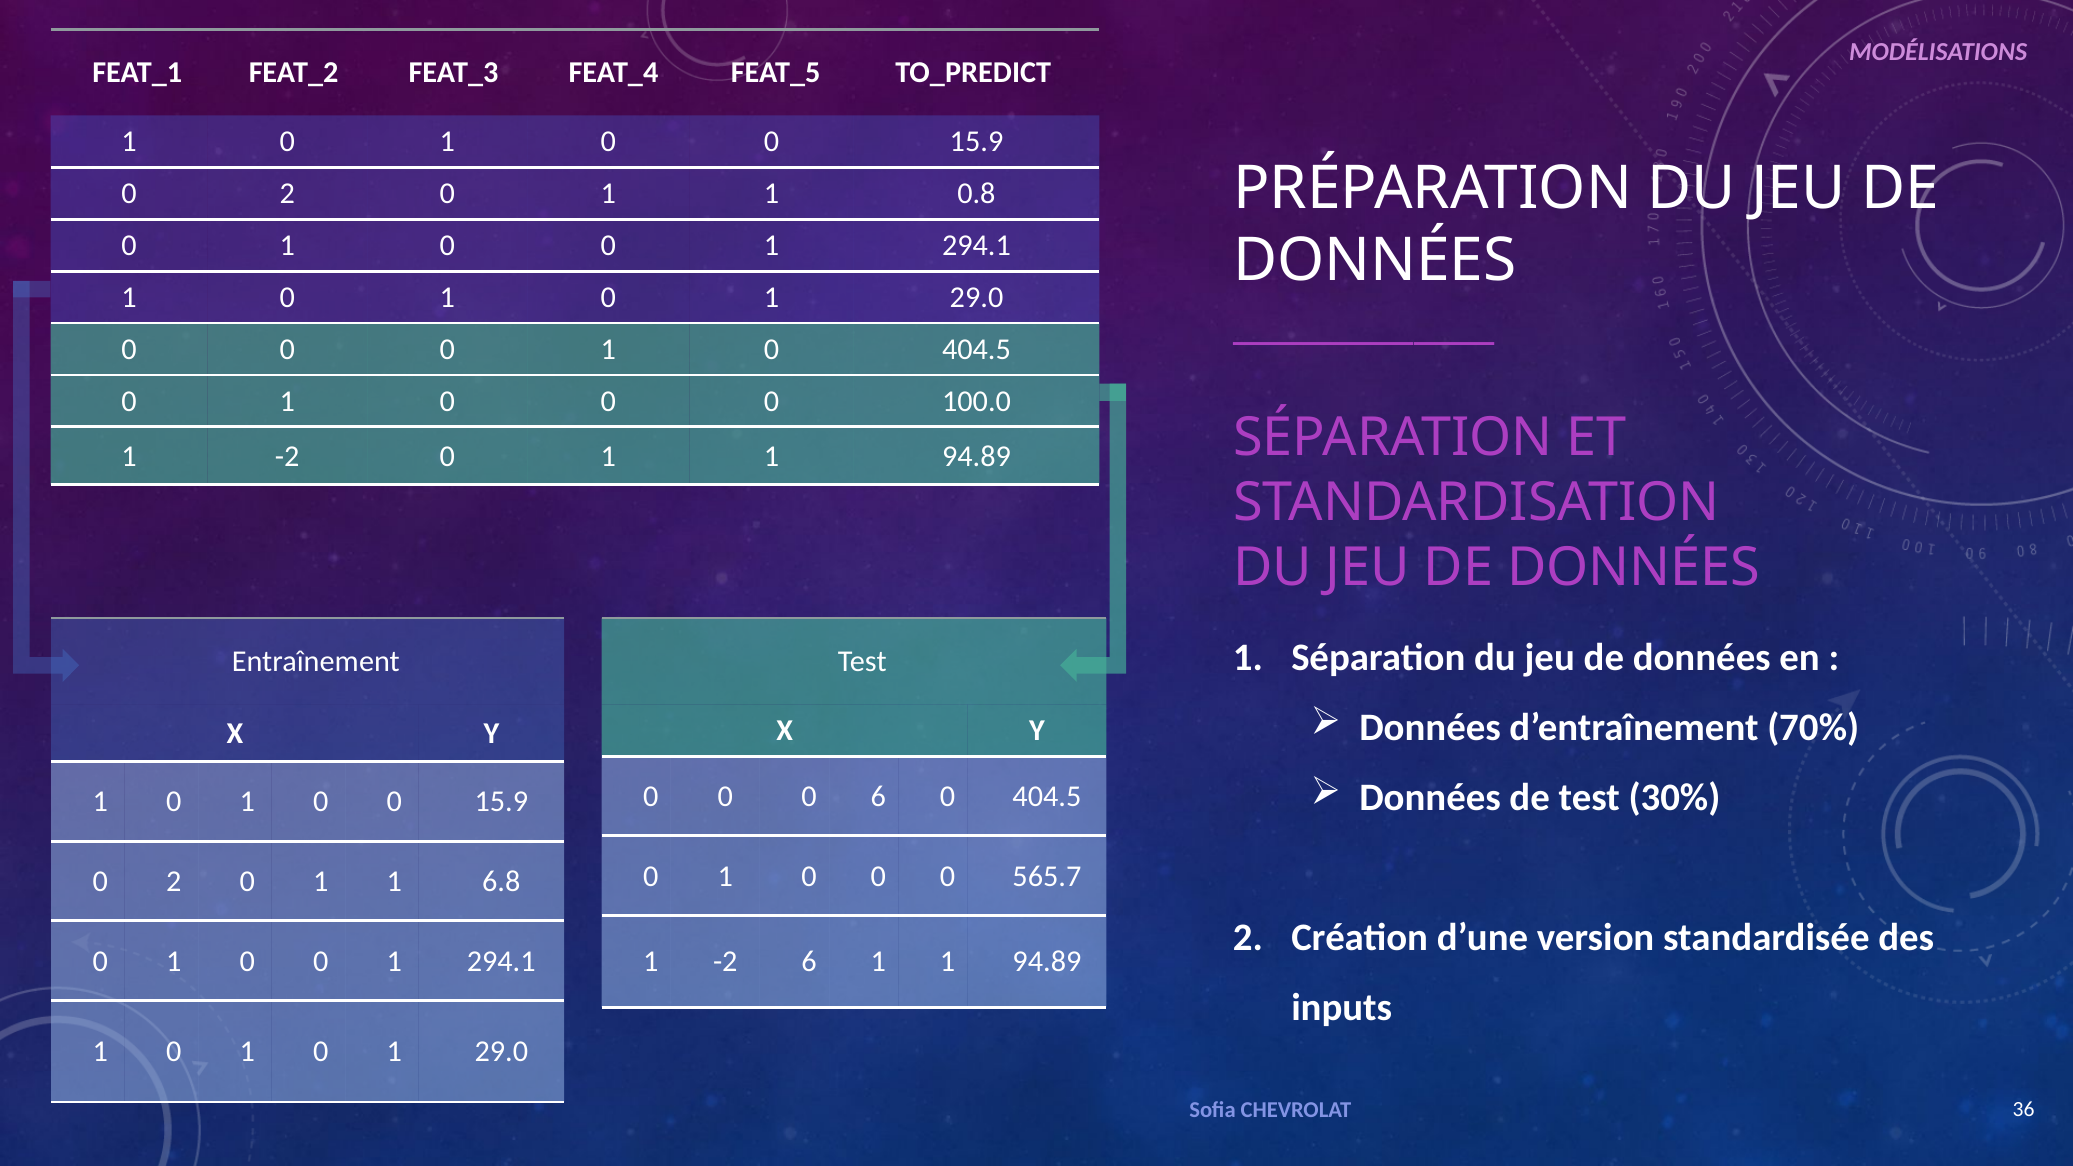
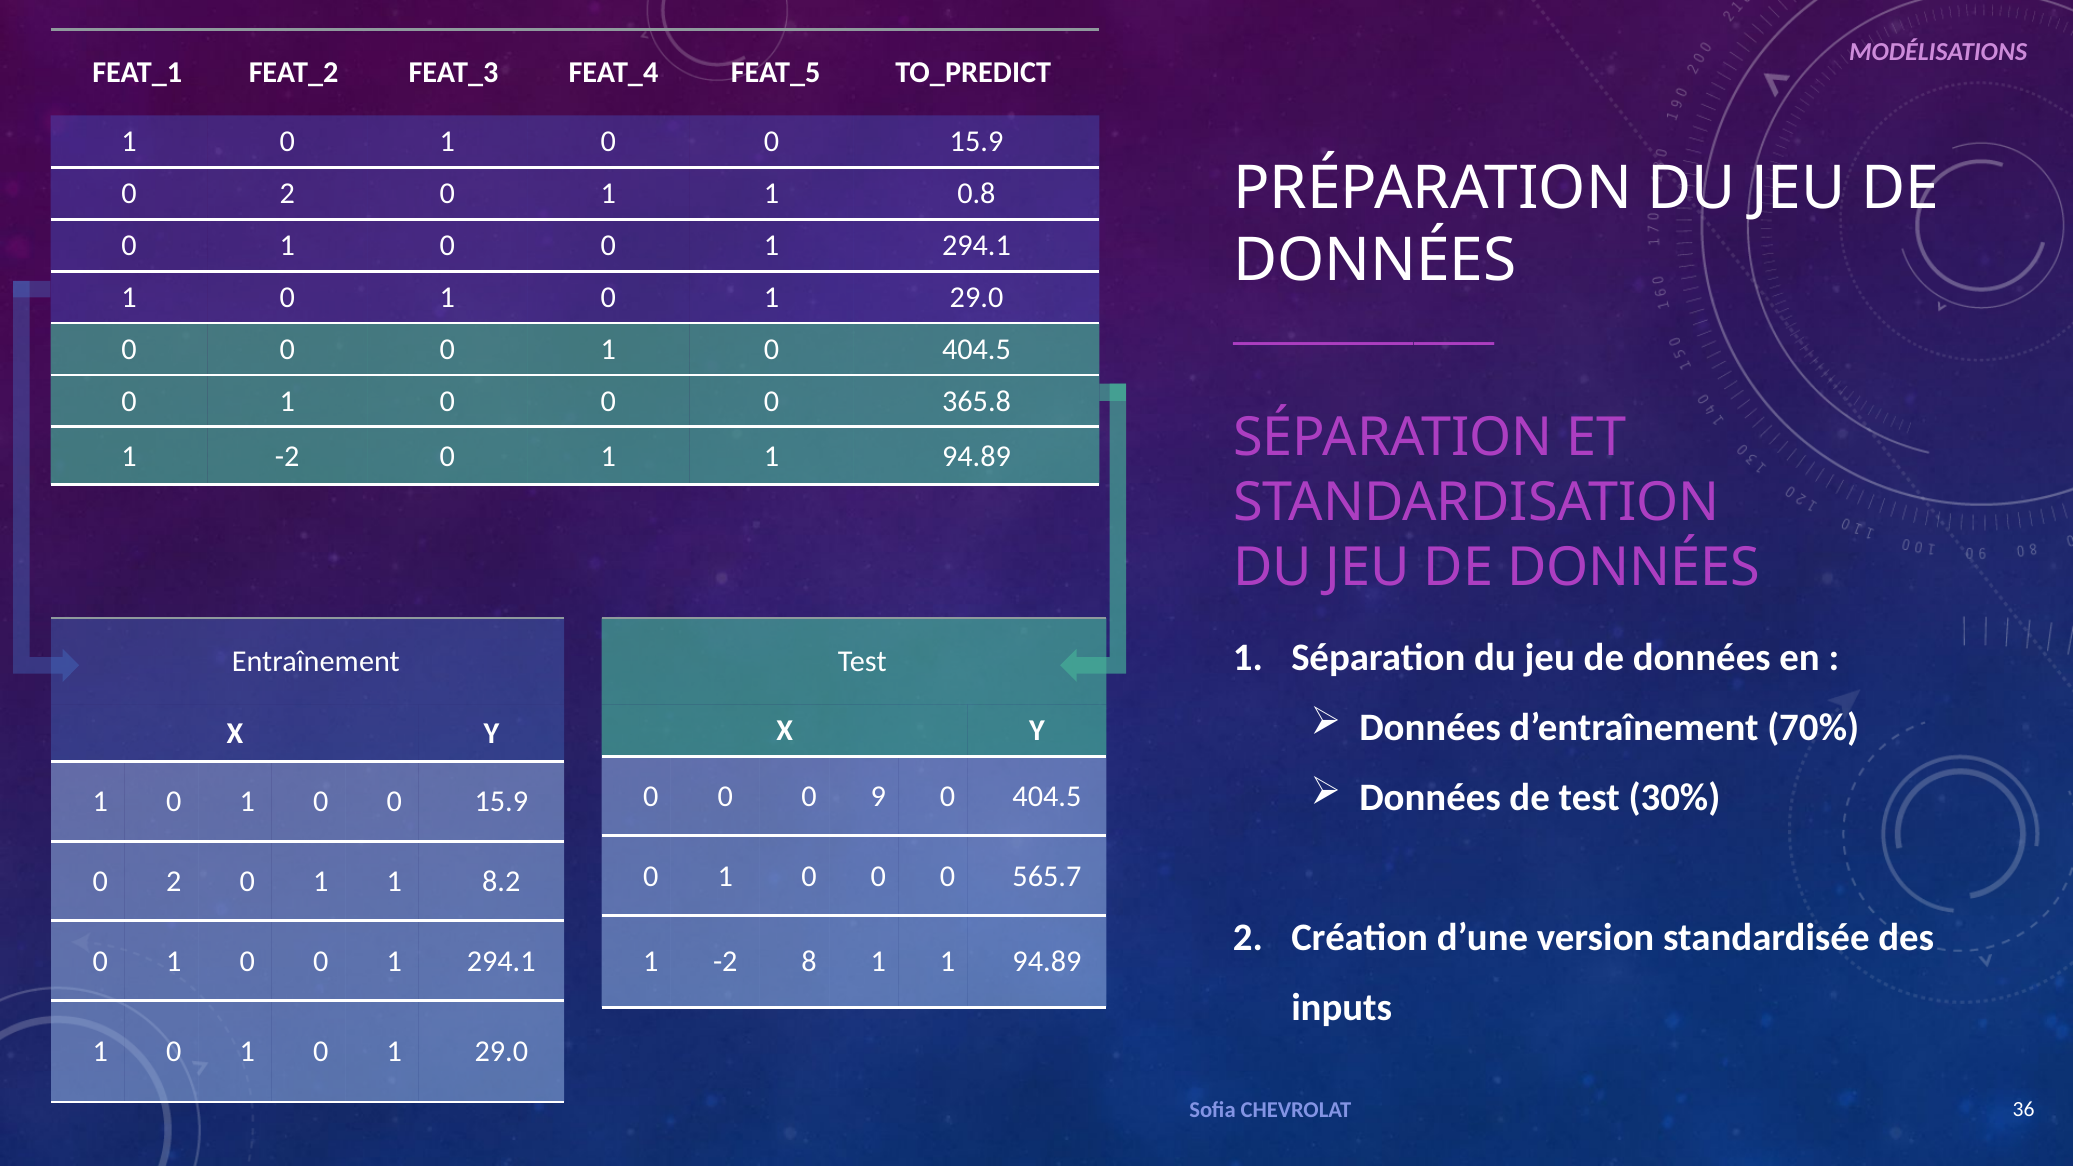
100.0: 100.0 -> 365.8 (977, 401)
0 6: 6 -> 9 (878, 797)
6.8: 6.8 -> 8.2 (501, 882)
-2 6: 6 -> 8 (809, 962)
